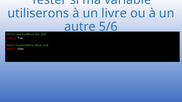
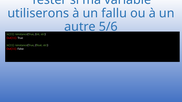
livre: livre -> fallu (114, 13)
